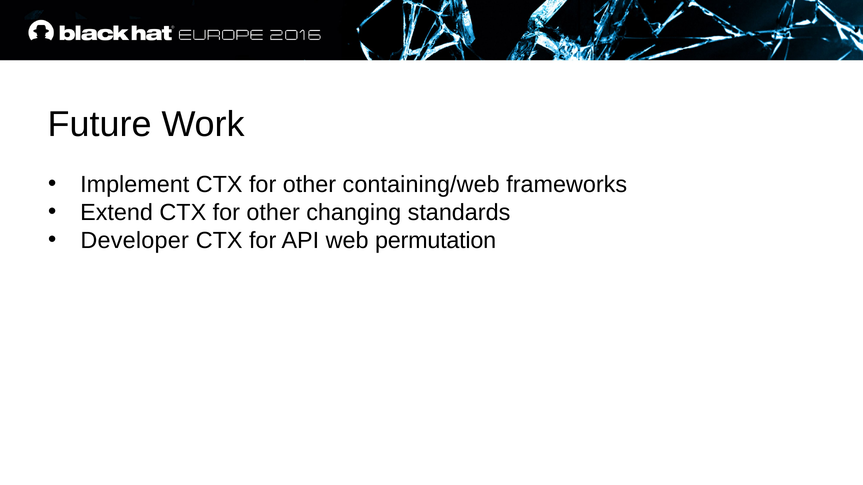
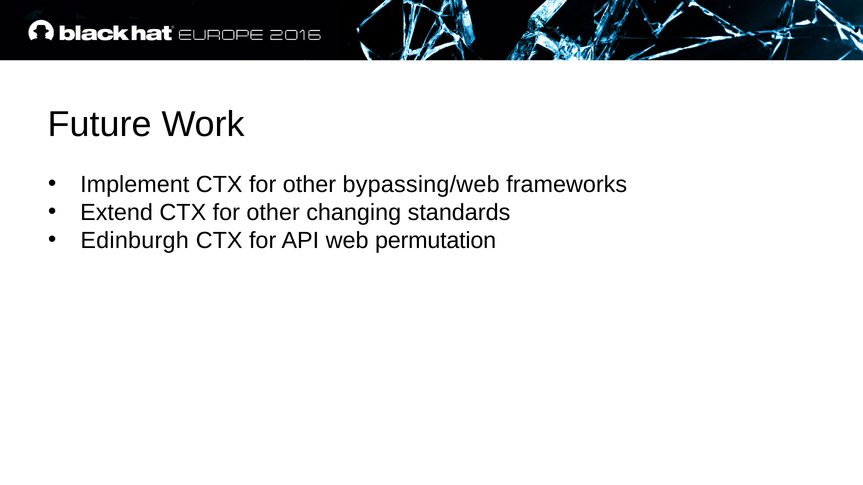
containing/web: containing/web -> bypassing/web (421, 185)
Developer: Developer -> Edinburgh (135, 241)
